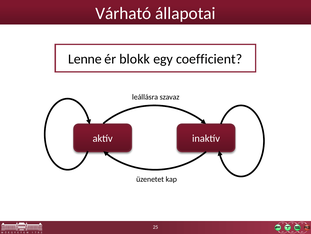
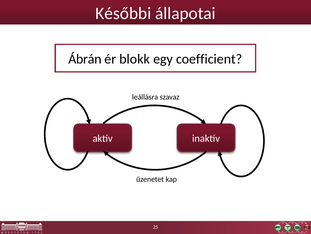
Várható: Várható -> Későbbi (123, 13)
Lenne: Lenne -> Ábrán (85, 59)
